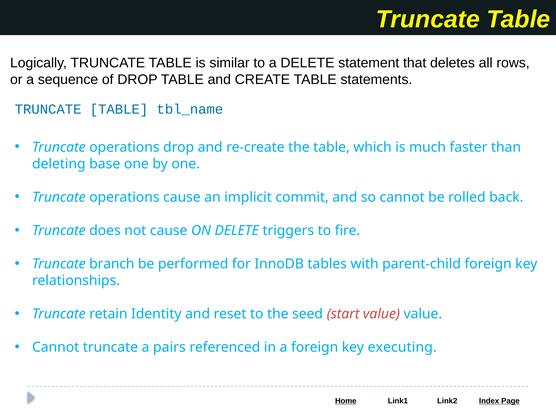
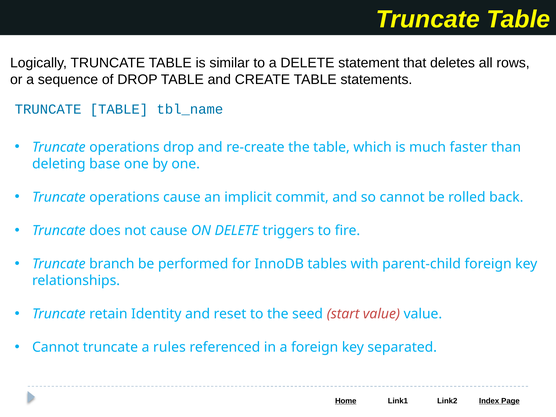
pairs: pairs -> rules (169, 347)
executing: executing -> separated (402, 347)
